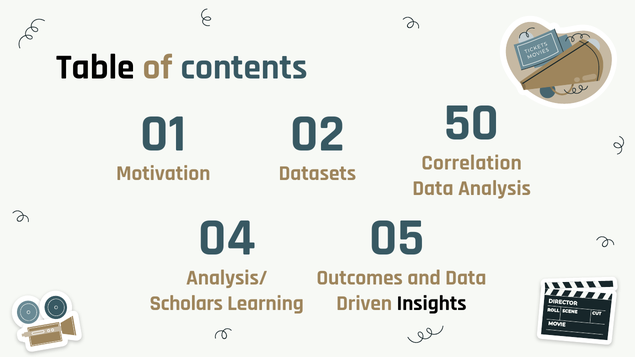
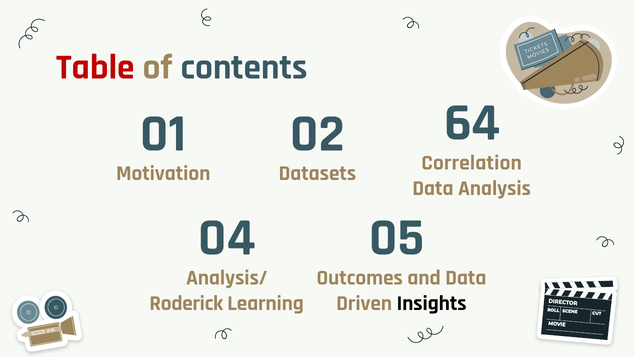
Table colour: black -> red (96, 67)
50: 50 -> 64 (472, 123)
Scholars: Scholars -> Roderick (186, 303)
